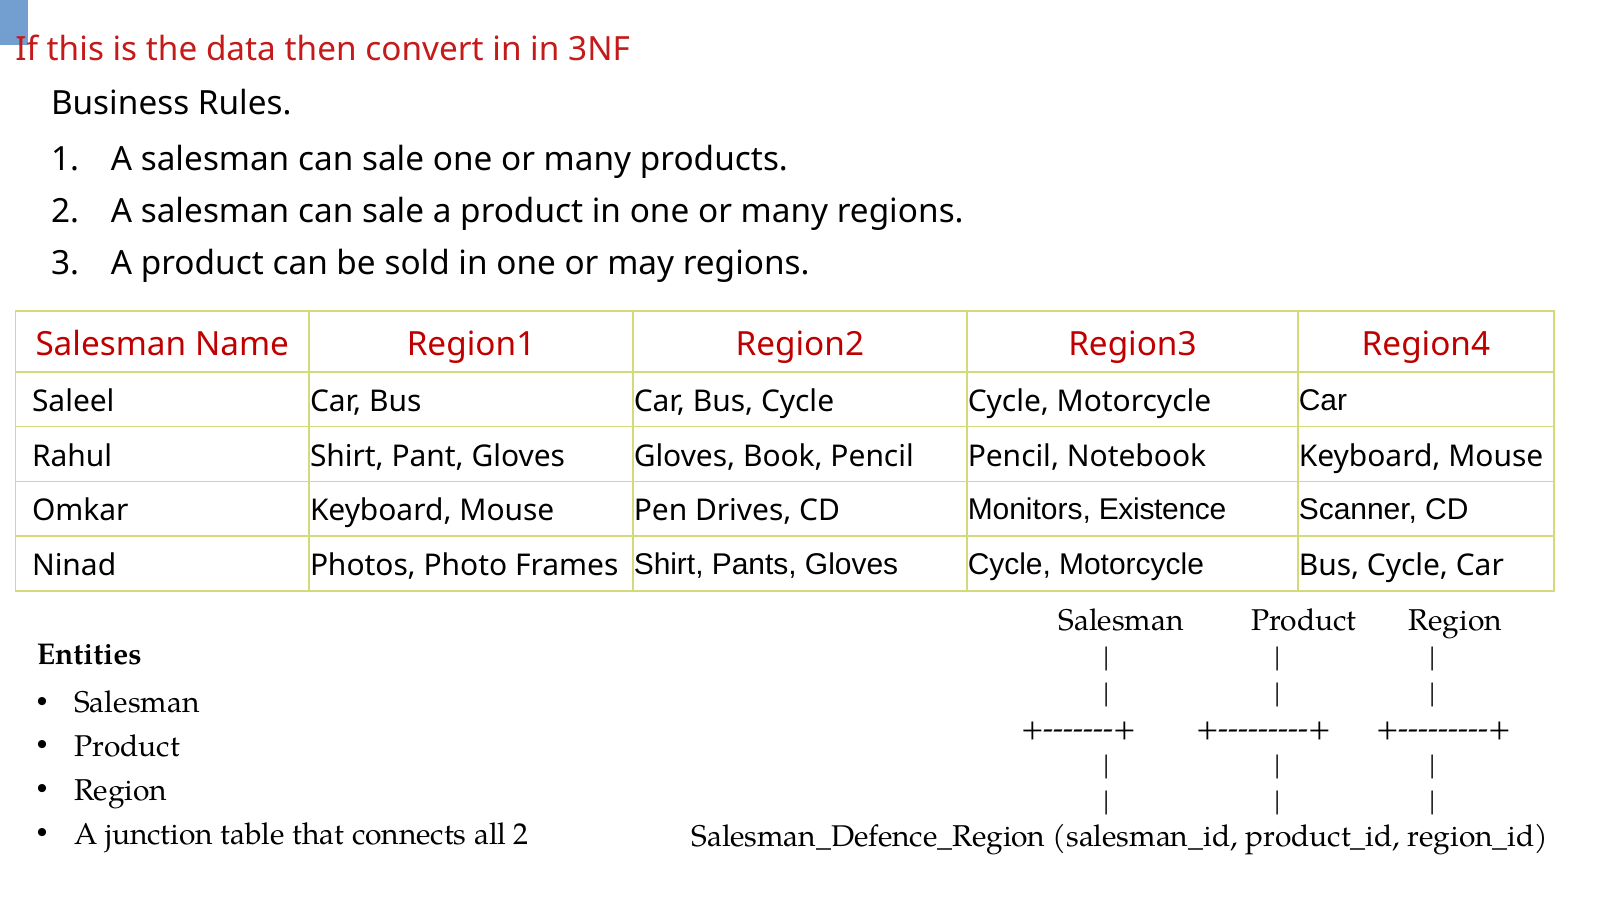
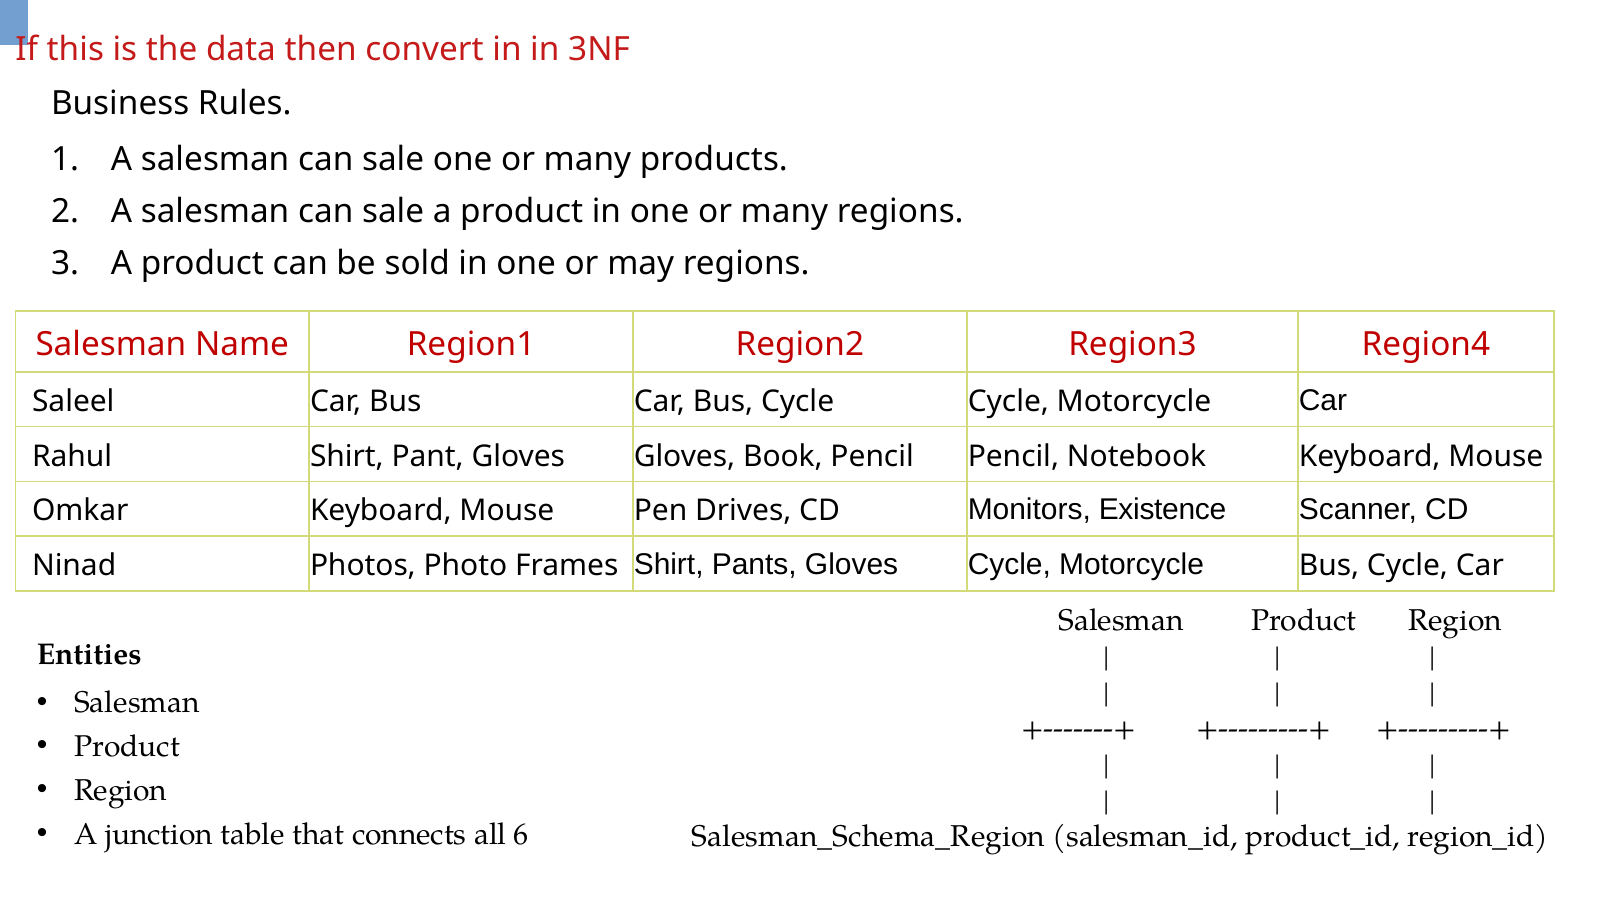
all 2: 2 -> 6 (521, 834)
Salesman_Defence_Region: Salesman_Defence_Region -> Salesman_Schema_Region (868, 836)
